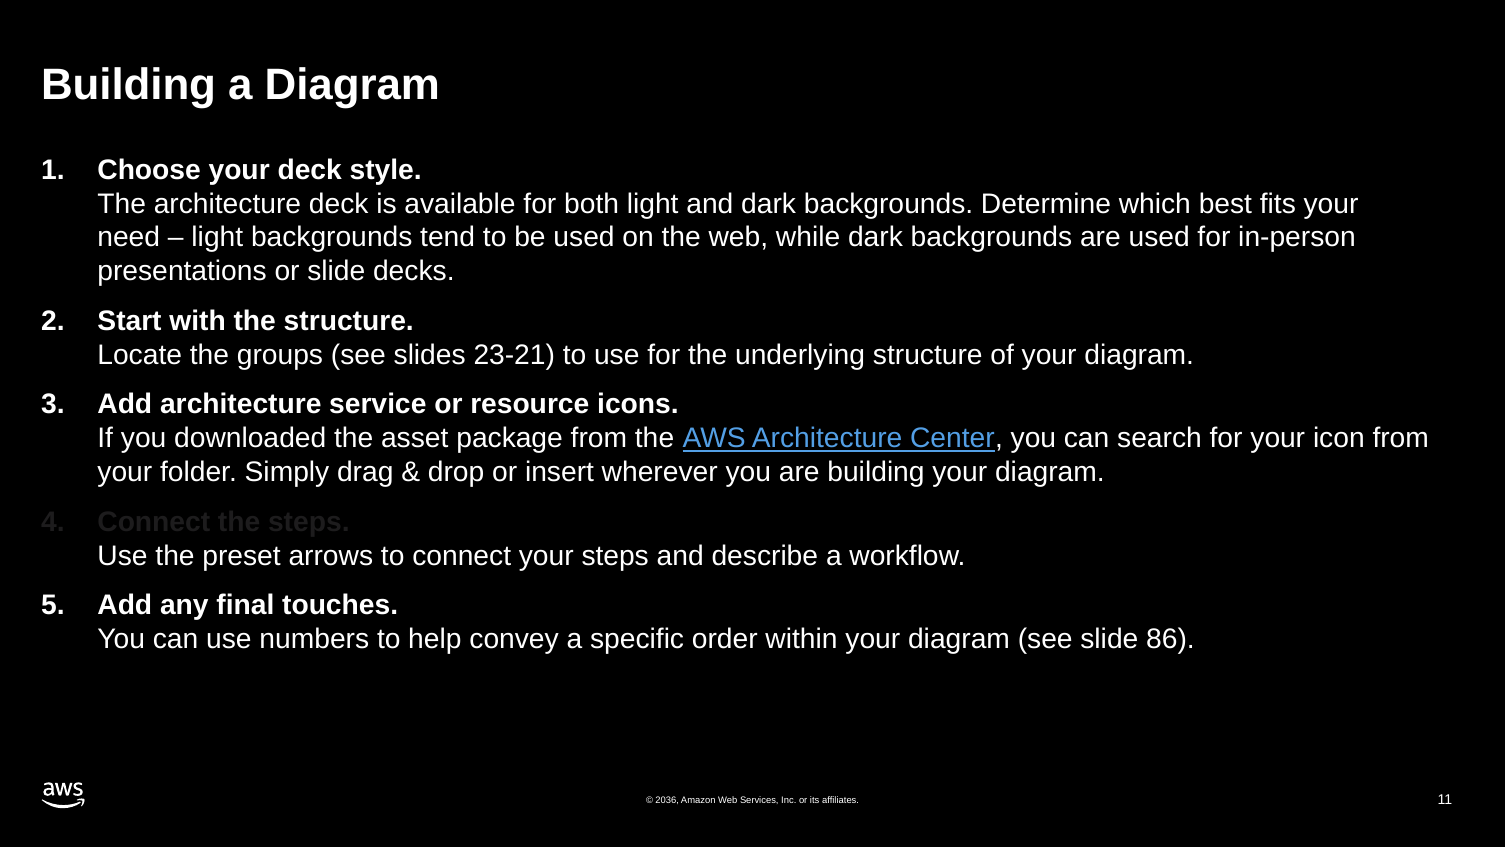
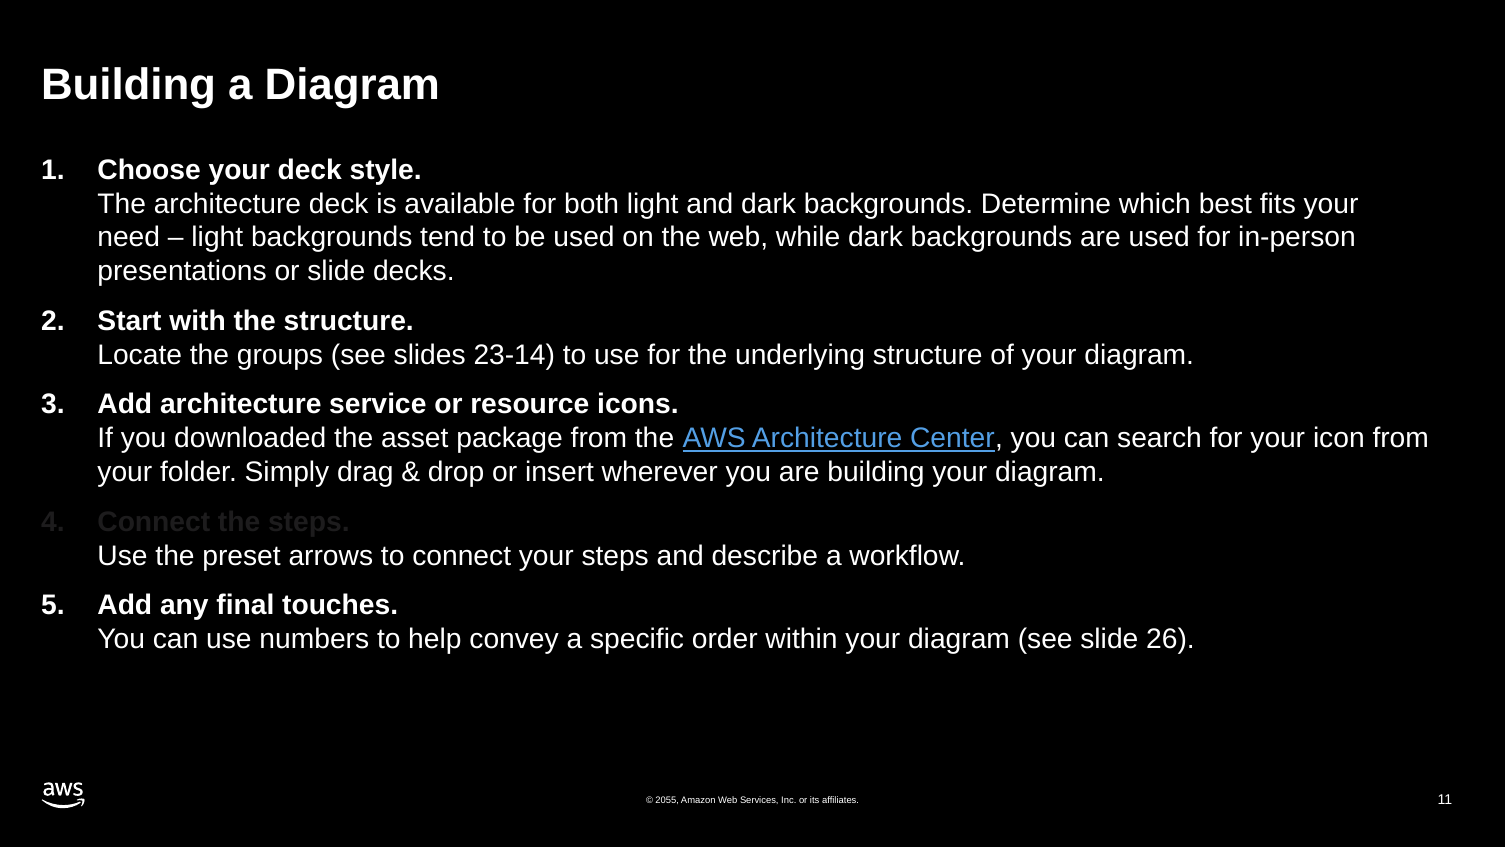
23-21: 23-21 -> 23-14 (514, 355)
86: 86 -> 26 (1170, 639)
2036: 2036 -> 2055 (667, 800)
